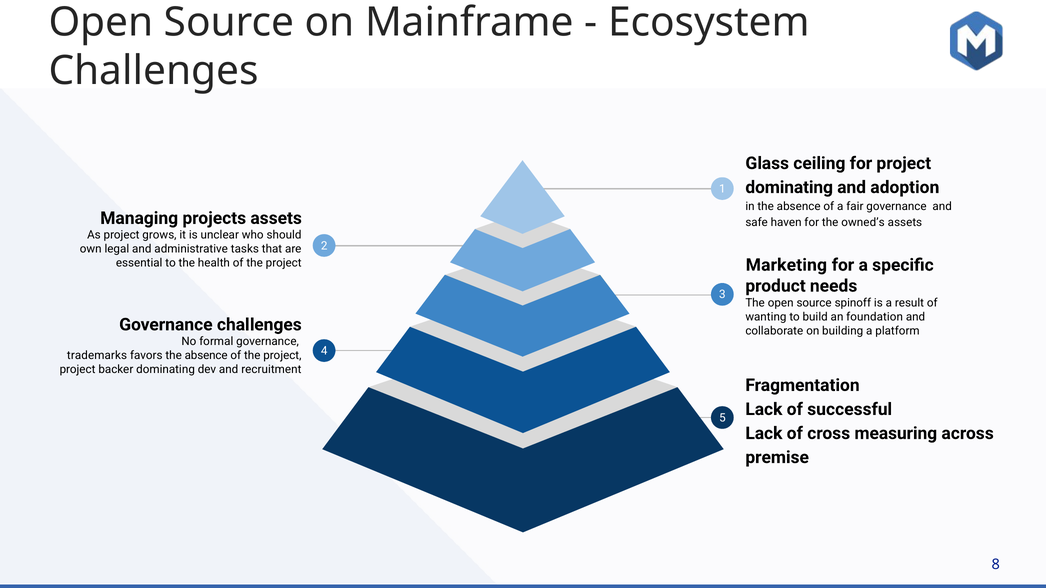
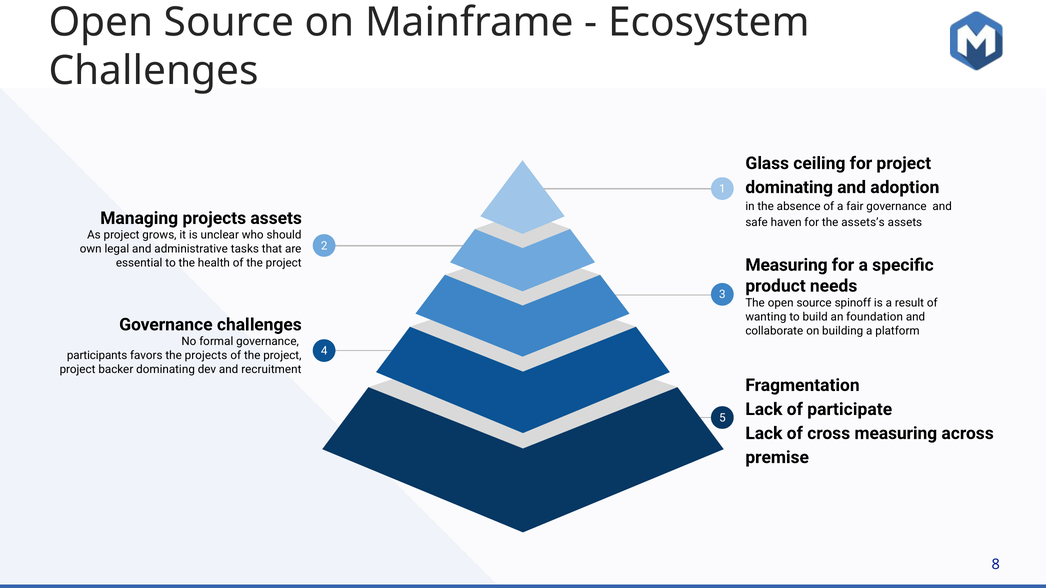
owned’s: owned’s -> assets’s (863, 222)
Marketing: Marketing -> Measuring (786, 265)
trademarks: trademarks -> participants (97, 356)
favors the absence: absence -> projects (206, 356)
successful: successful -> participate (850, 410)
